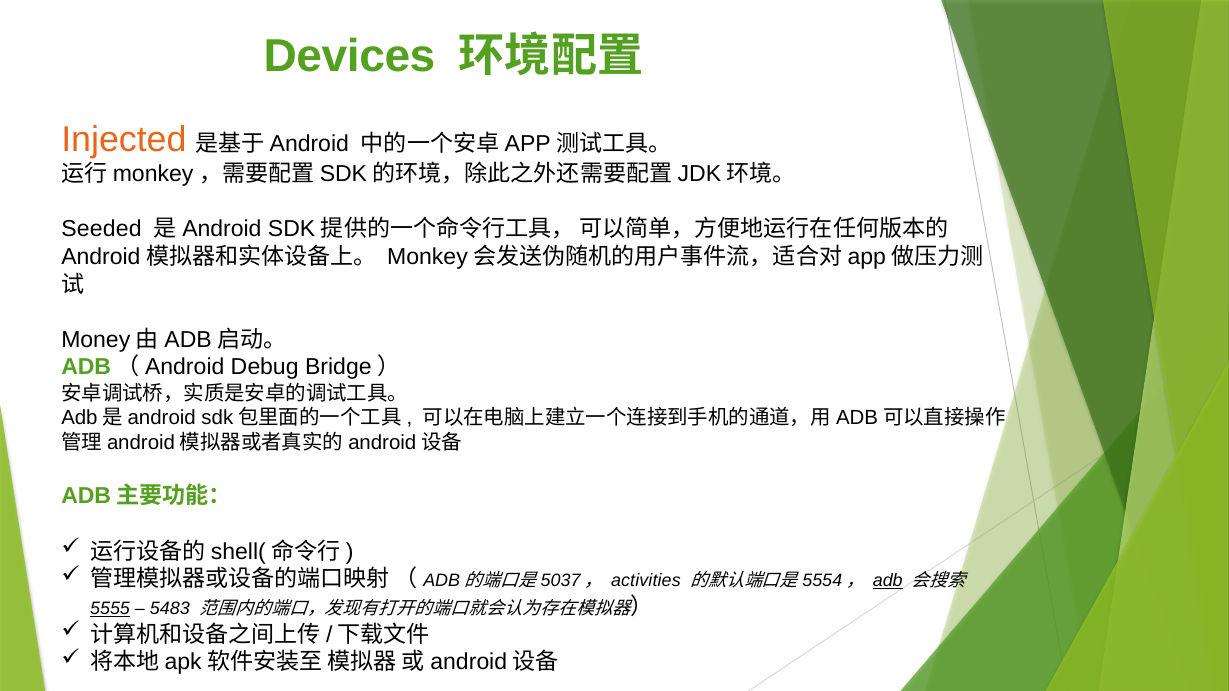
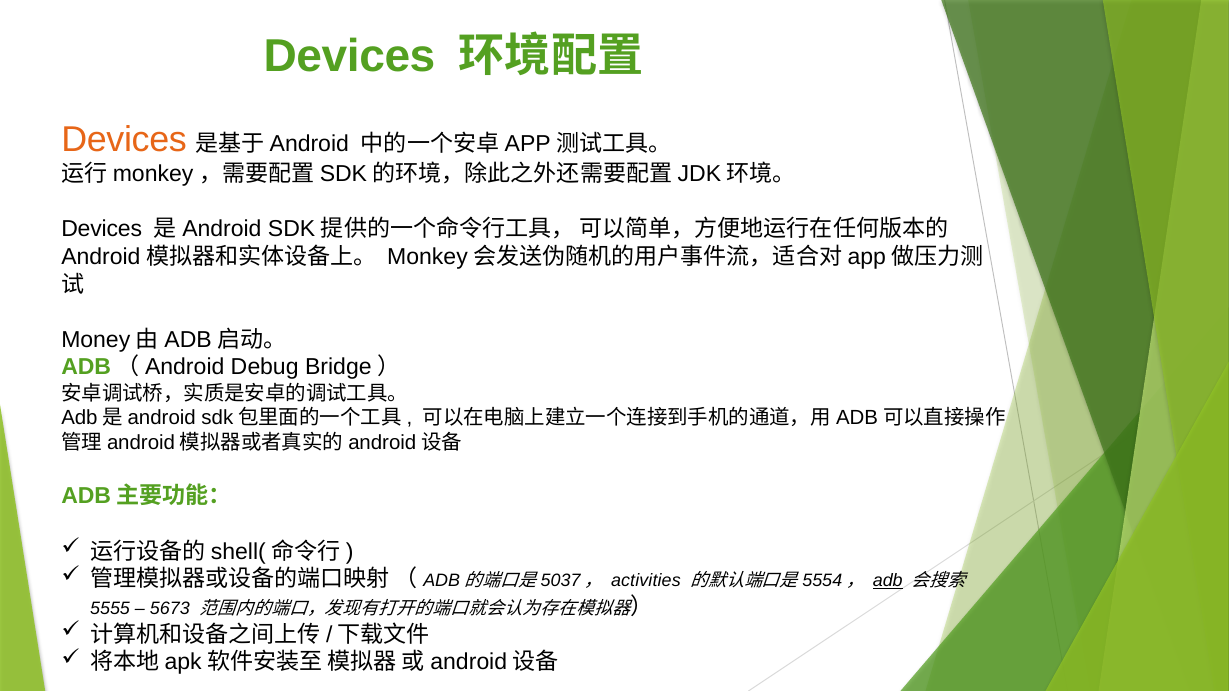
Injected: Injected -> Devices (124, 140)
Seeded: Seeded -> Devices (102, 229)
5555 underline: present -> none (110, 609)
5483: 5483 -> 5673 (170, 609)
